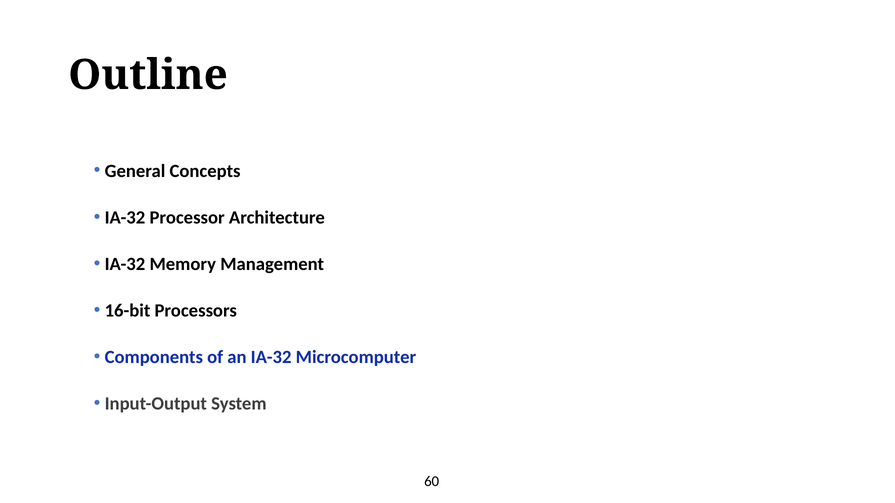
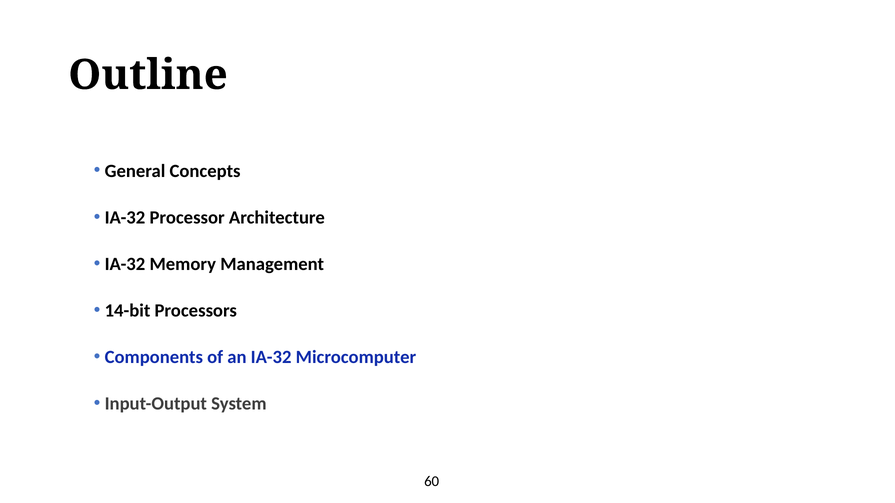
16-bit: 16-bit -> 14-bit (127, 311)
